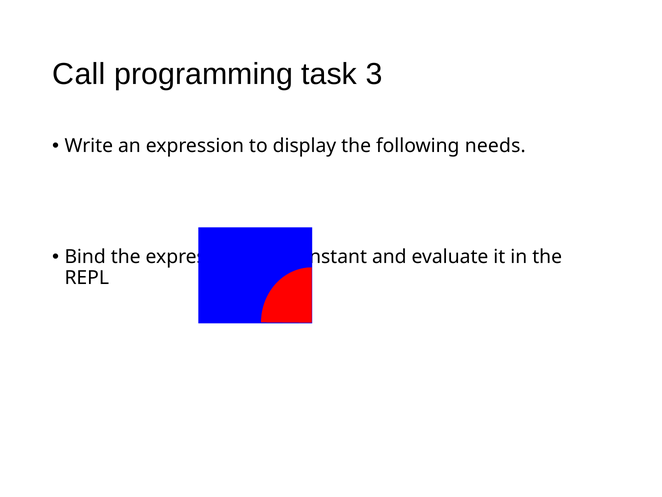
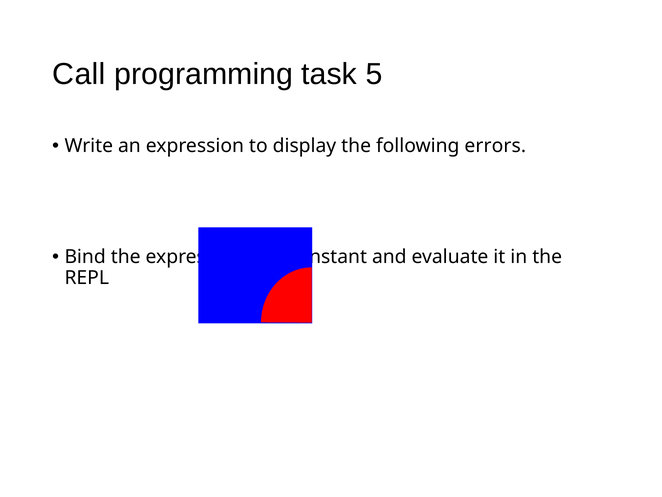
3: 3 -> 5 (374, 74)
needs: needs -> errors (495, 146)
